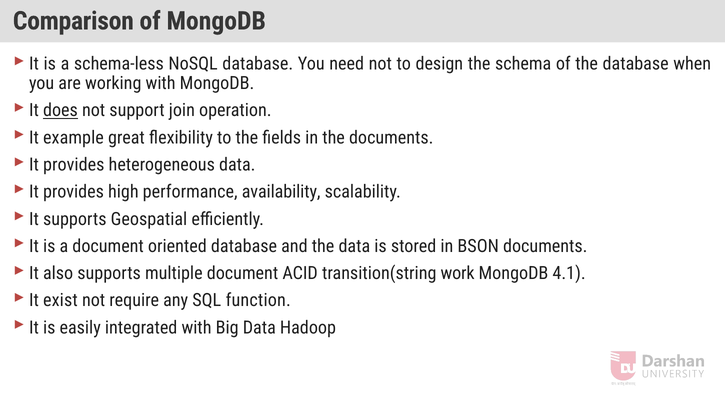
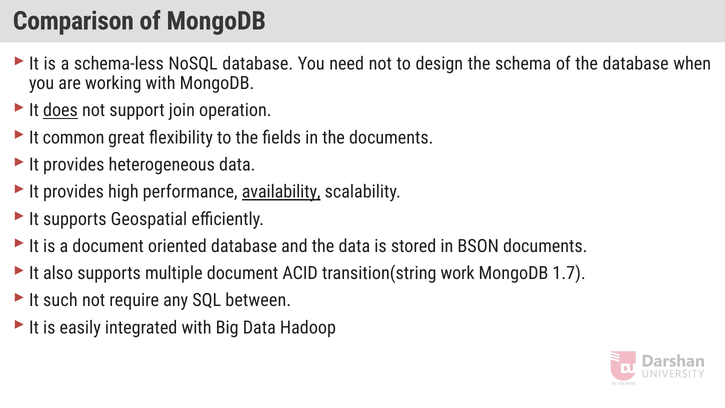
example: example -> common (74, 138)
availability underline: none -> present (281, 192)
4.1: 4.1 -> 1.7 (569, 273)
exist: exist -> such (60, 300)
function: function -> between (258, 300)
